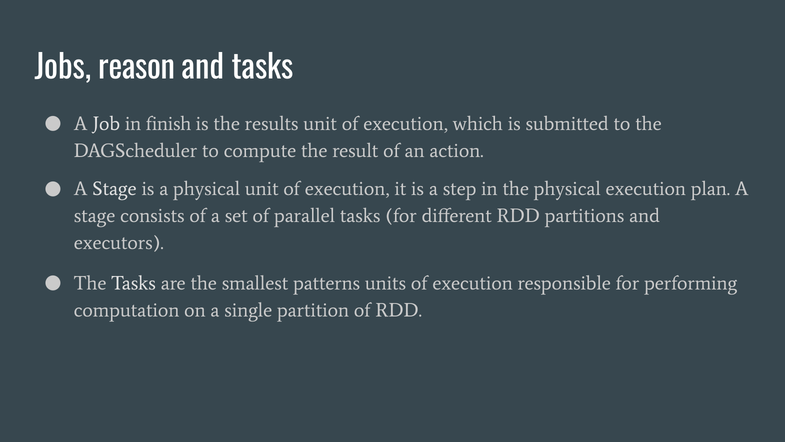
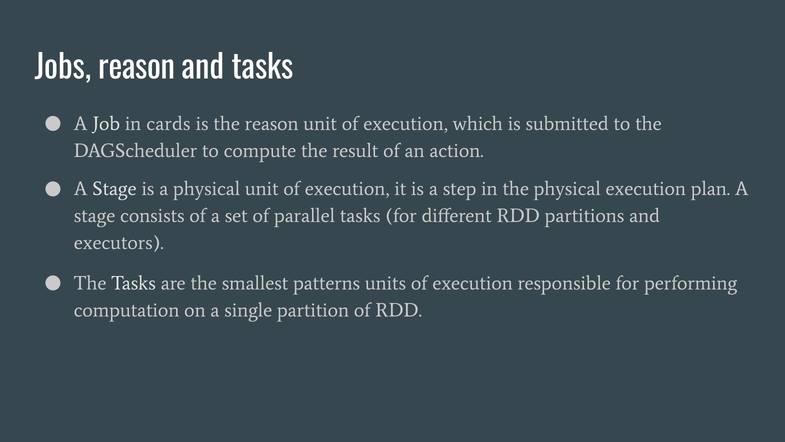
finish: finish -> cards (168, 123)
the results: results -> reason (272, 123)
